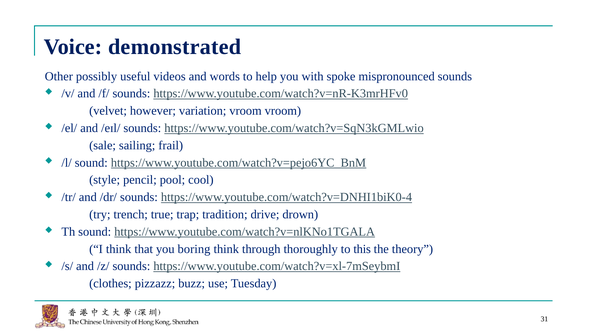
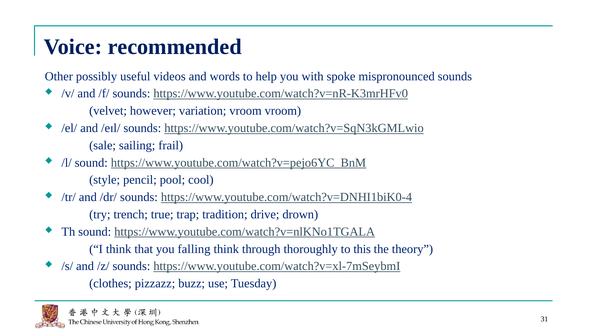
demonstrated: demonstrated -> recommended (175, 47)
boring: boring -> falling (194, 249)
